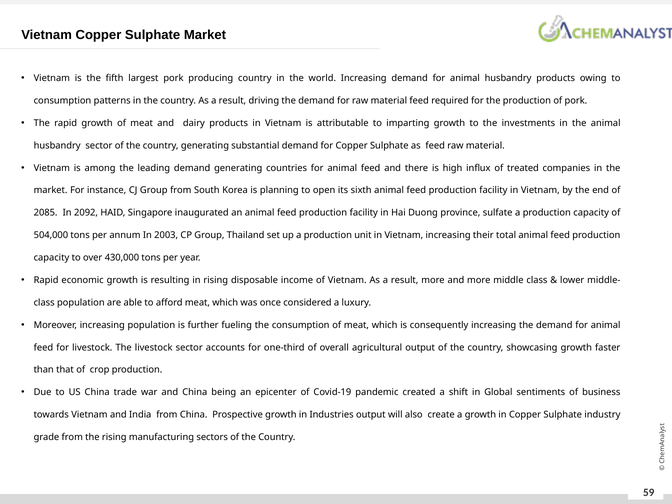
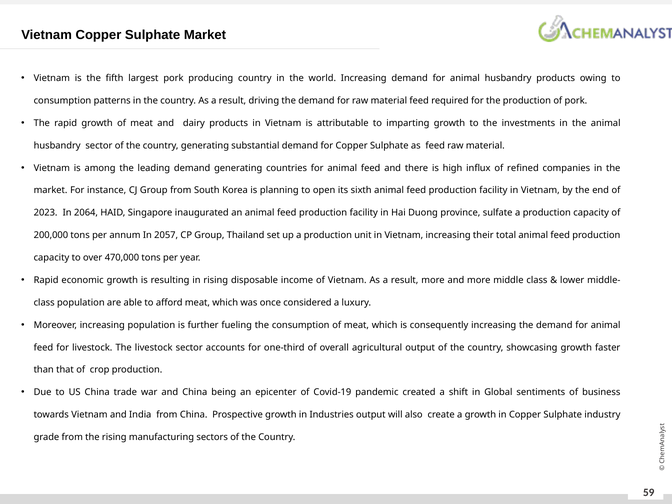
treated: treated -> refined (523, 168)
2085: 2085 -> 2023 (46, 213)
2092: 2092 -> 2064 (86, 213)
504,000: 504,000 -> 200,000 (51, 235)
2003: 2003 -> 2057 (166, 235)
430,000: 430,000 -> 470,000 (122, 258)
